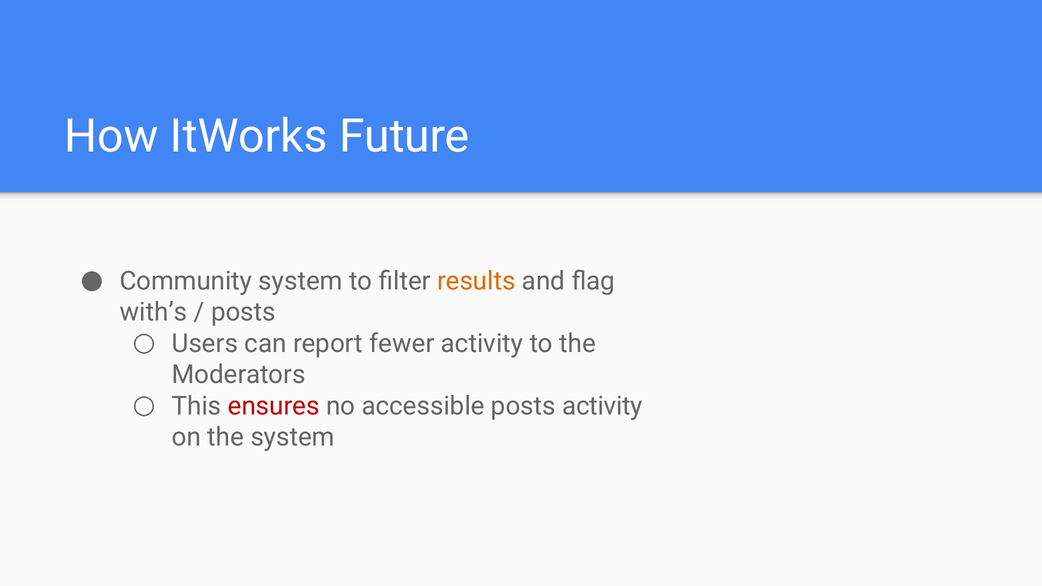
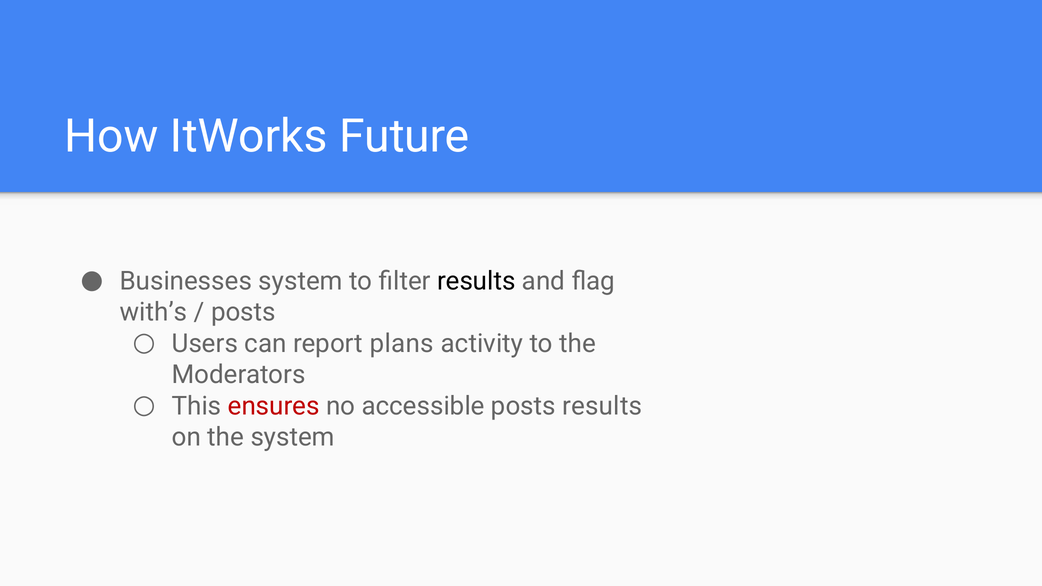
Community: Community -> Businesses (186, 281)
results colour: orange -> black (476, 281)
fewer: fewer -> plans (402, 344)
posts activity: activity -> results (602, 406)
